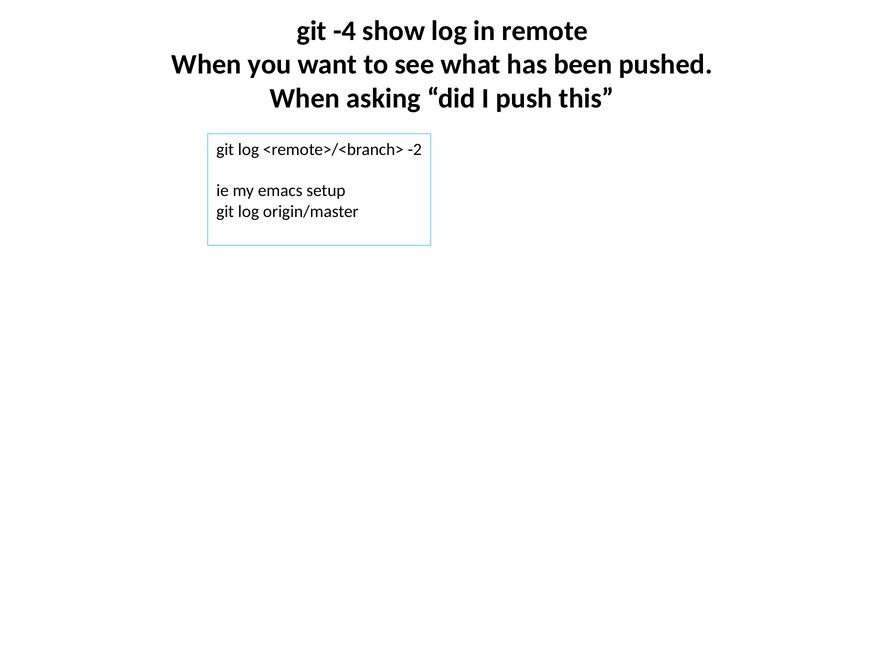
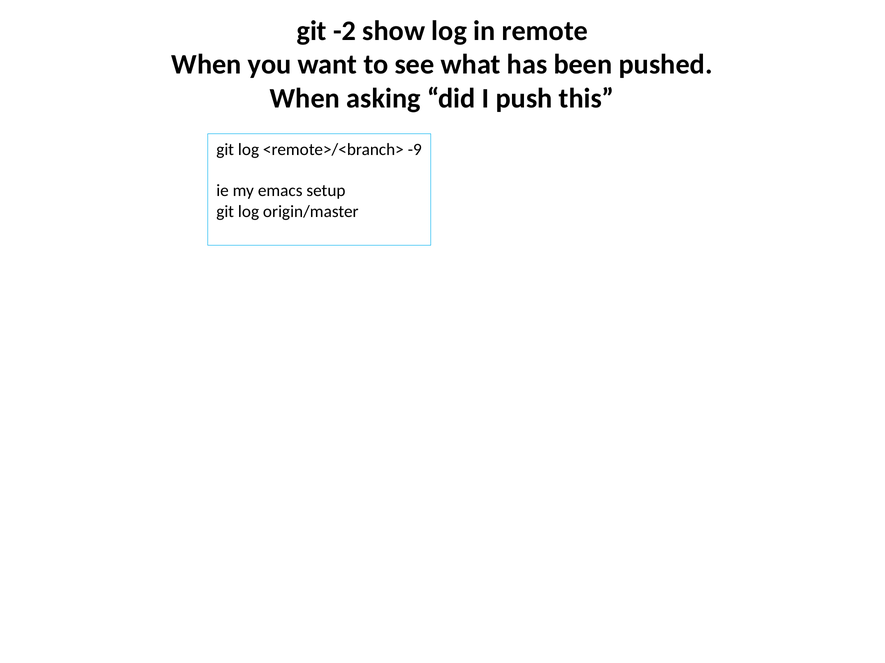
-4: -4 -> -2 (345, 31)
-2: -2 -> -9 (415, 150)
